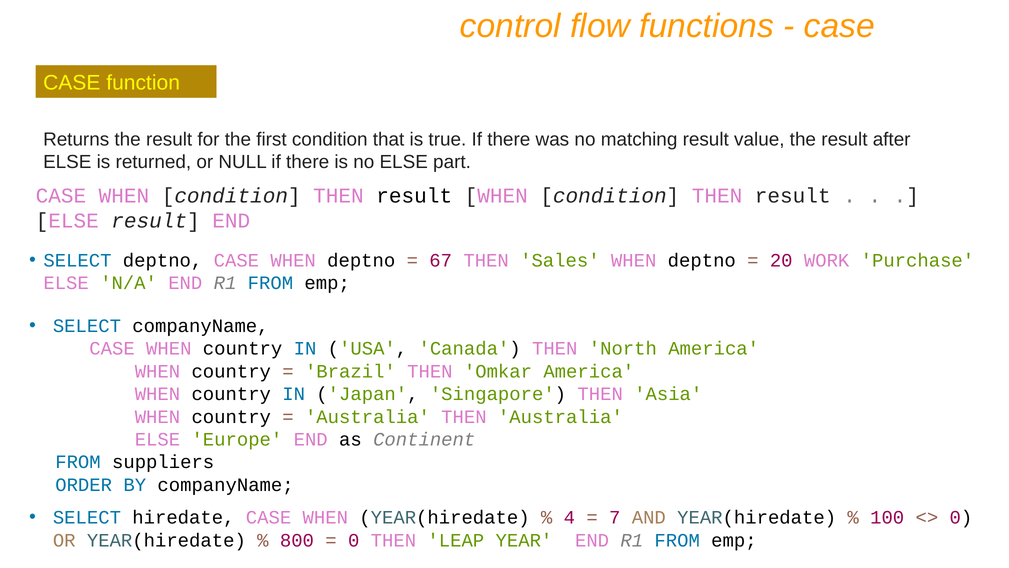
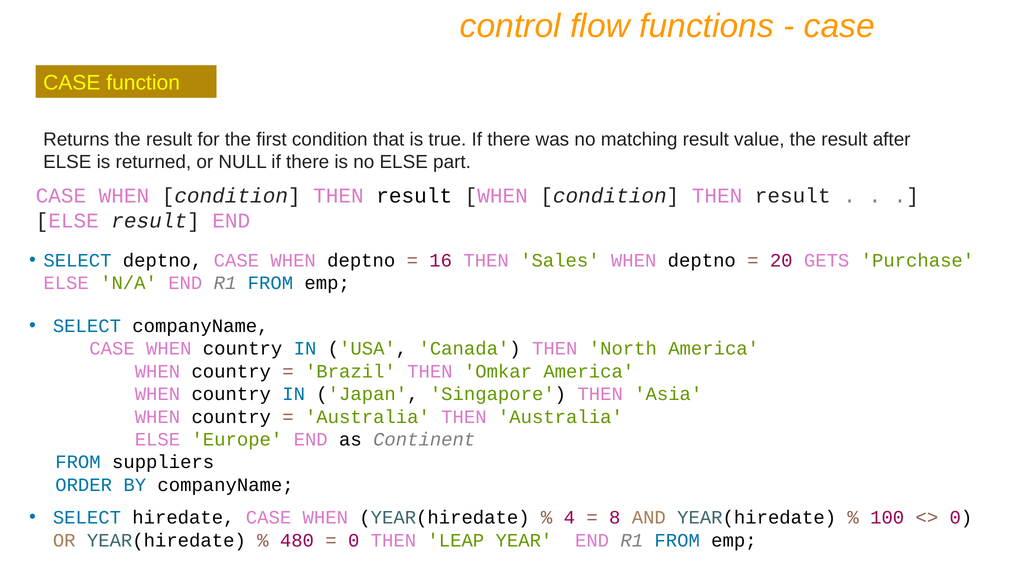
67: 67 -> 16 (441, 260)
WORK: WORK -> GETS (827, 260)
7: 7 -> 8 (615, 517)
800: 800 -> 480 (297, 540)
